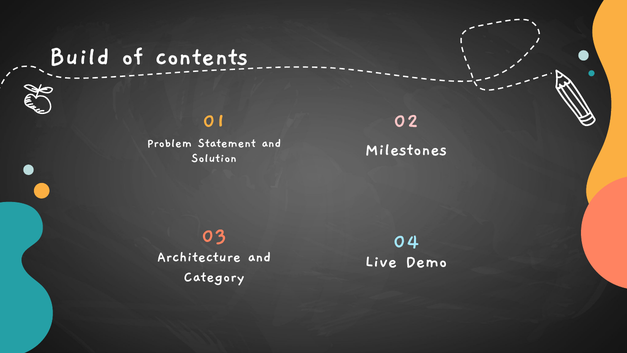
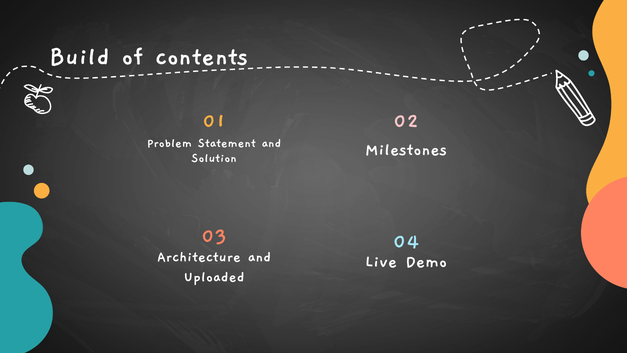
Category: Category -> Uploaded (214, 276)
